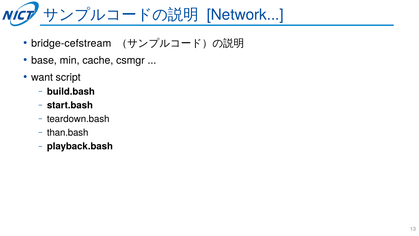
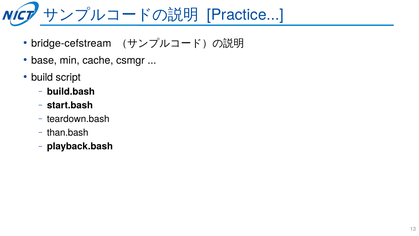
Network: Network -> Practice (245, 15)
want: want -> build (42, 77)
